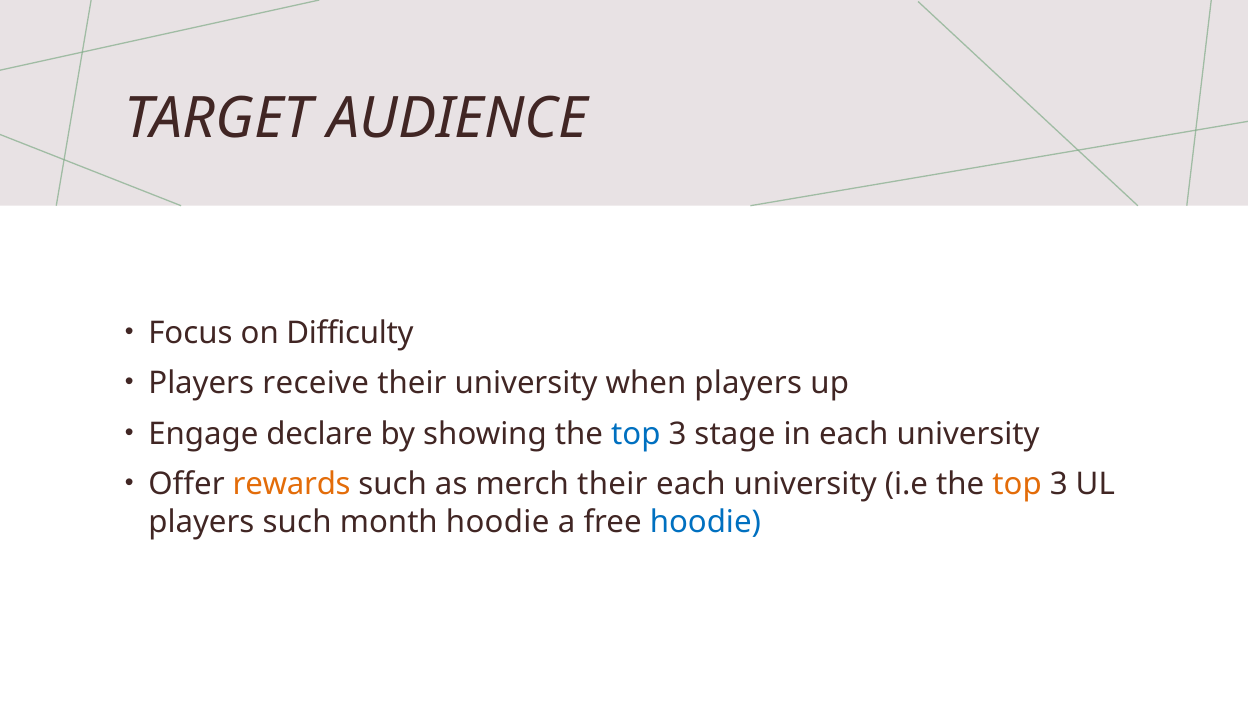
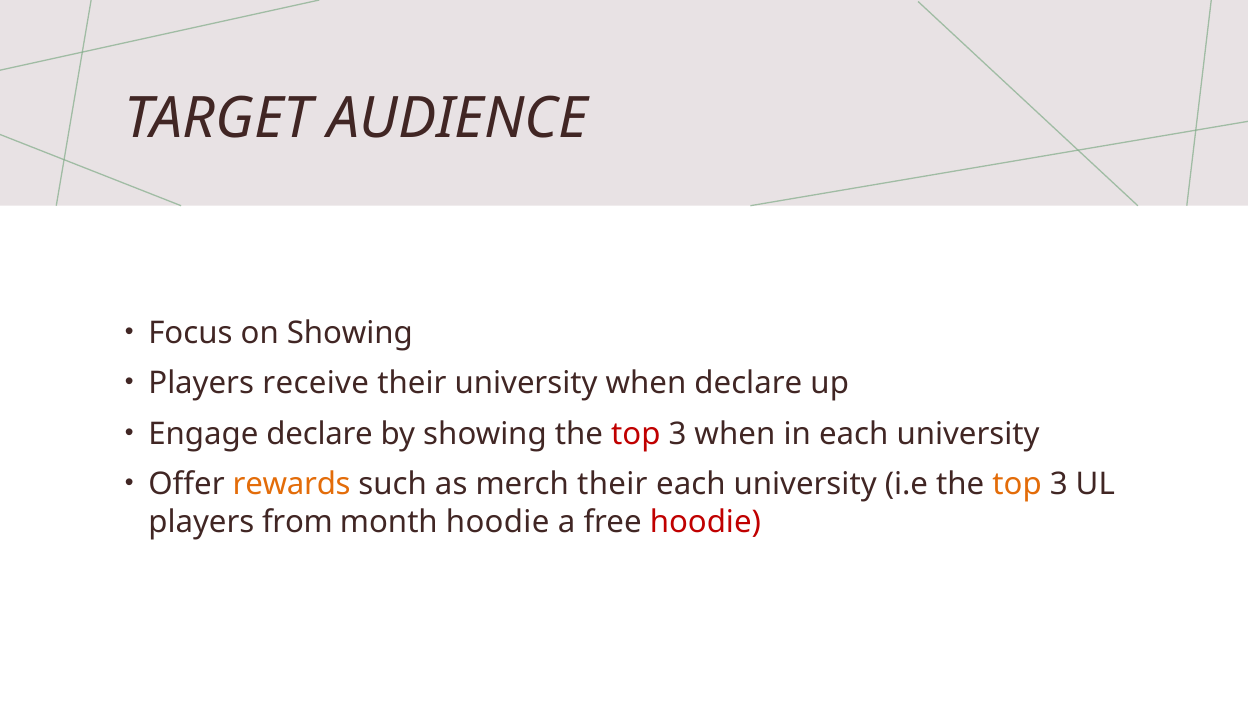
on Difficulty: Difficulty -> Showing (350, 333)
when players: players -> declare (748, 383)
top colour: blue -> red (636, 434)
3 stage: stage -> when (735, 434)
players such: such -> from (297, 522)
hoodie colour: blue -> red (705, 522)
